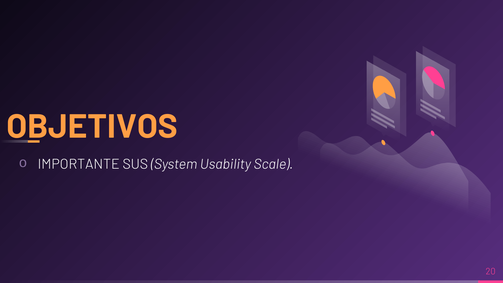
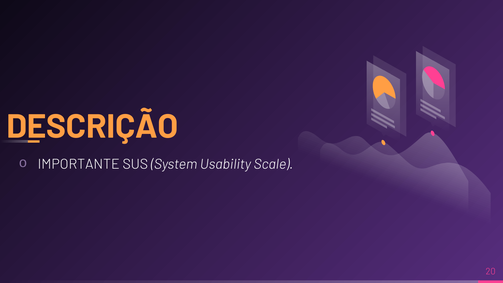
OBJETIVOS: OBJETIVOS -> DESCRIÇÃO (92, 127)
